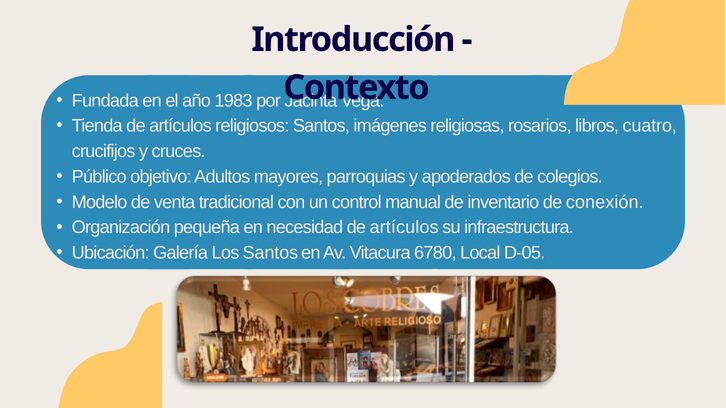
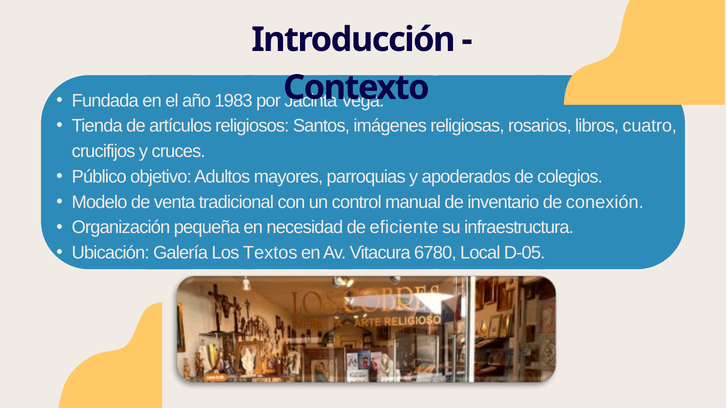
necesidad de artículos: artículos -> eficiente (404, 228)
Los Santos: Santos -> Textos (270, 253)
